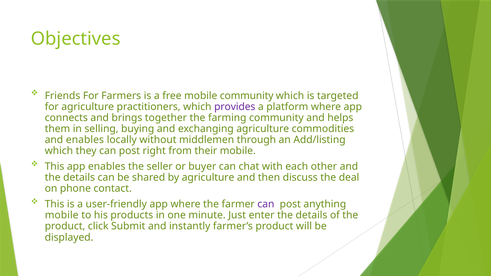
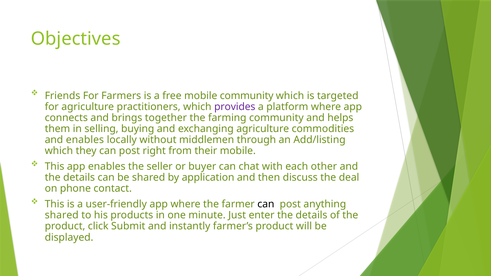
by agriculture: agriculture -> application (208, 178)
can colour: purple -> black (266, 204)
mobile: mobile -> shared (62, 215)
